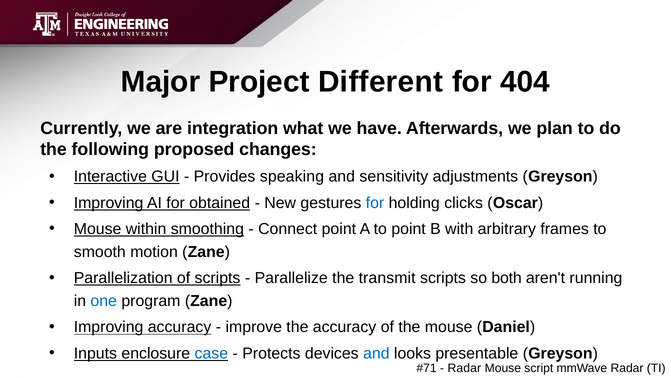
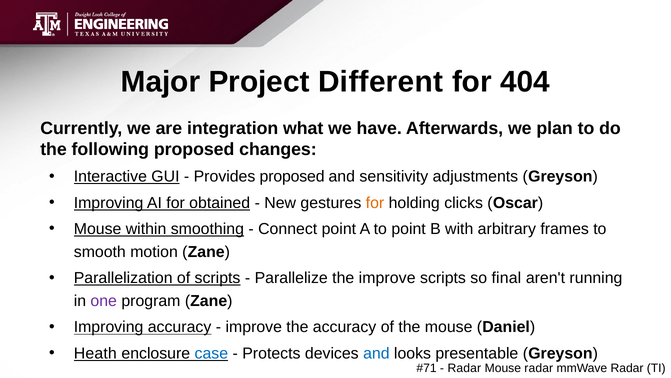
Provides speaking: speaking -> proposed (292, 176)
for colour: blue -> orange (375, 203)
the transmit: transmit -> improve (387, 278)
both: both -> final (506, 278)
one colour: blue -> purple (104, 301)
Inputs: Inputs -> Heath (95, 353)
Mouse script: script -> radar (539, 368)
